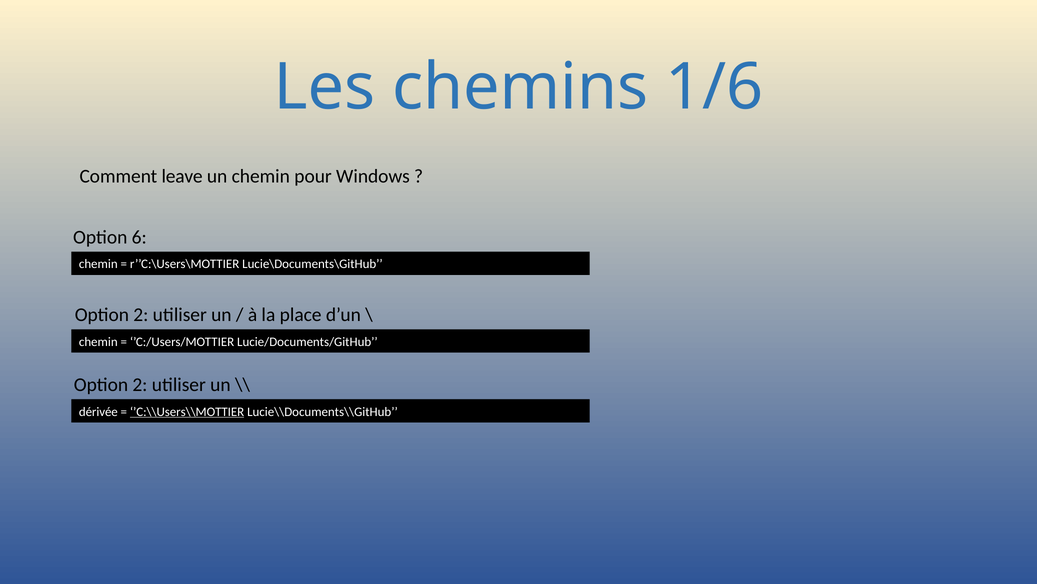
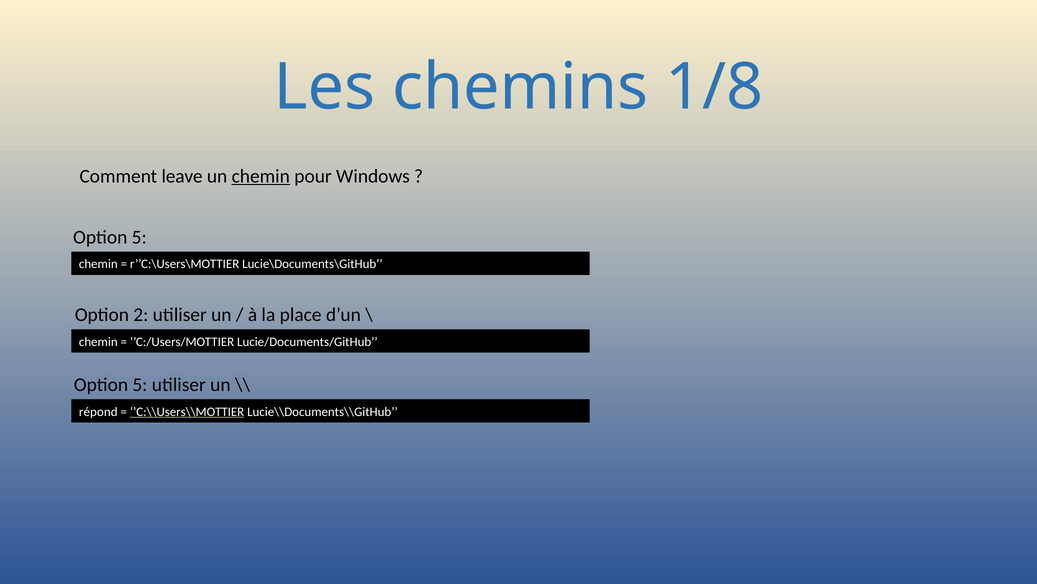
1/6: 1/6 -> 1/8 (714, 87)
chemin underline: none -> present (261, 176)
6: 6 -> 5 (139, 237)
2: 2 -> 5 (140, 384)
dérivée: dérivée -> répond (98, 411)
